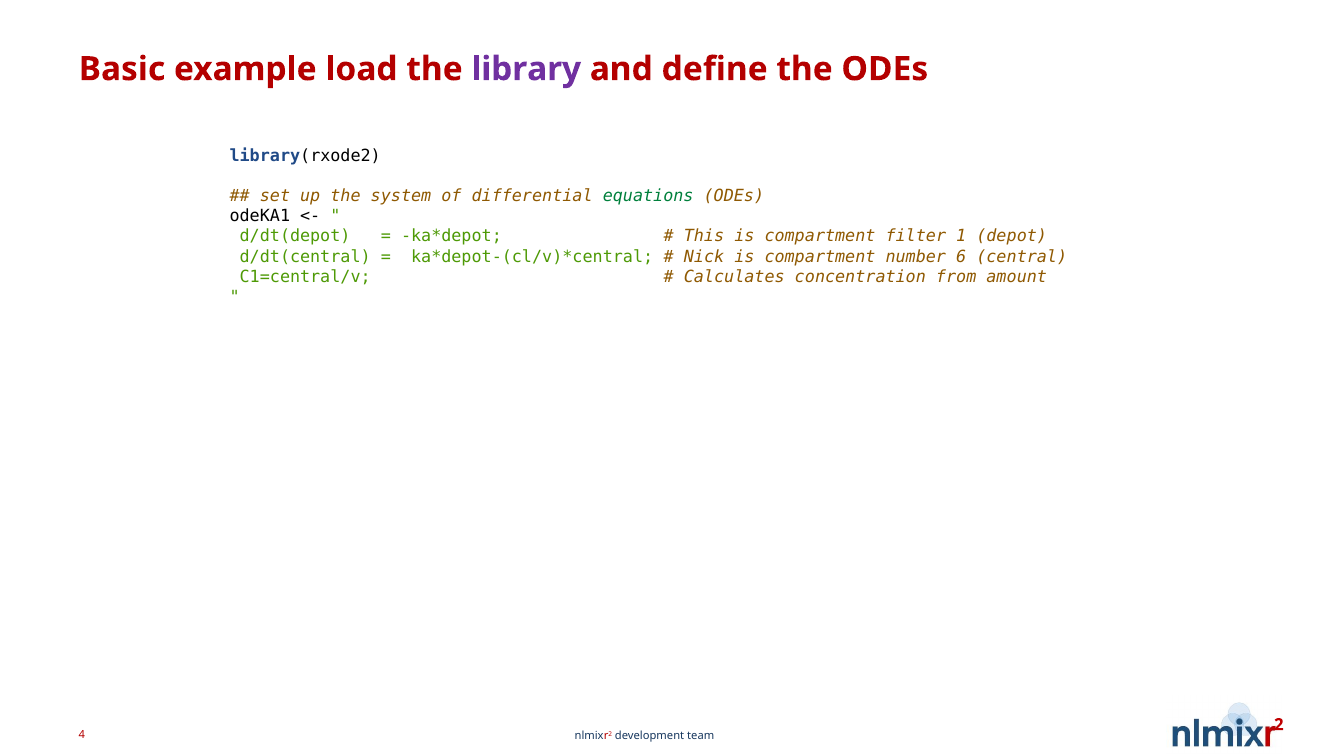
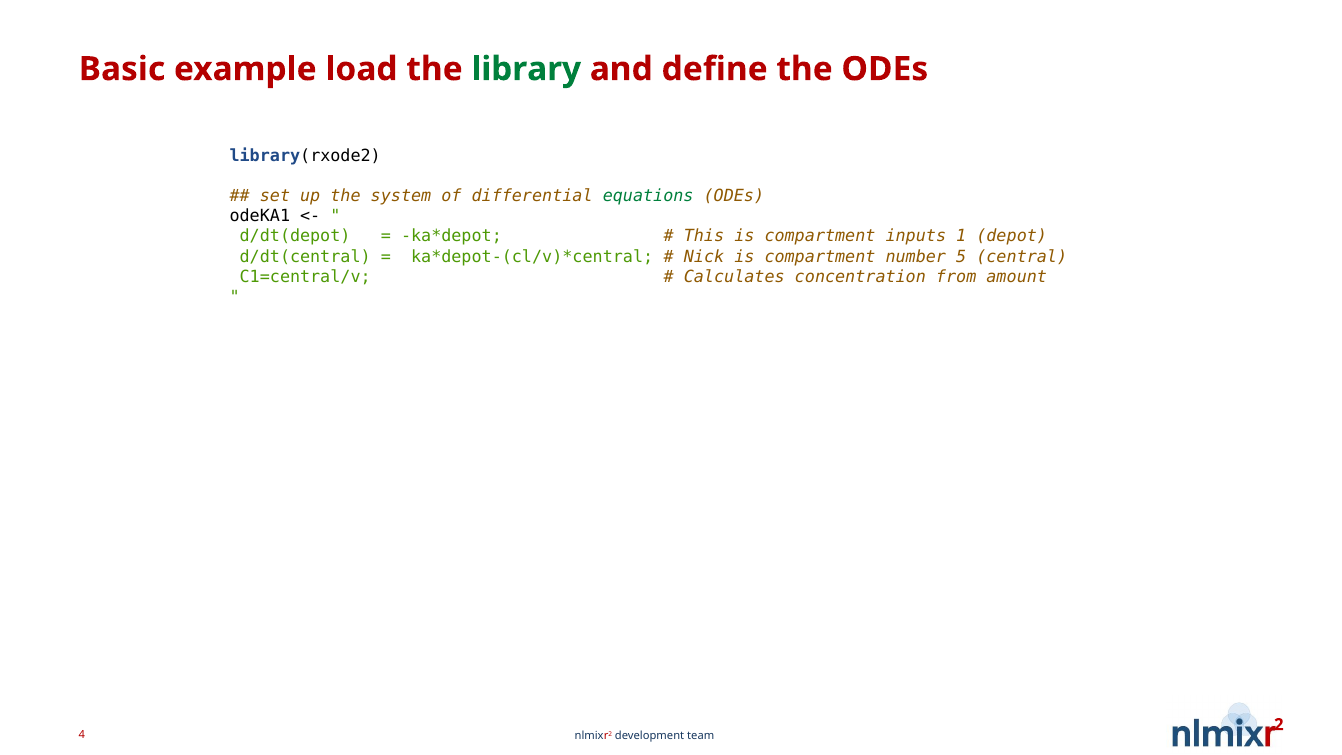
library colour: purple -> green (526, 69)
filter: filter -> inputs (916, 236)
6: 6 -> 5 (961, 256)
